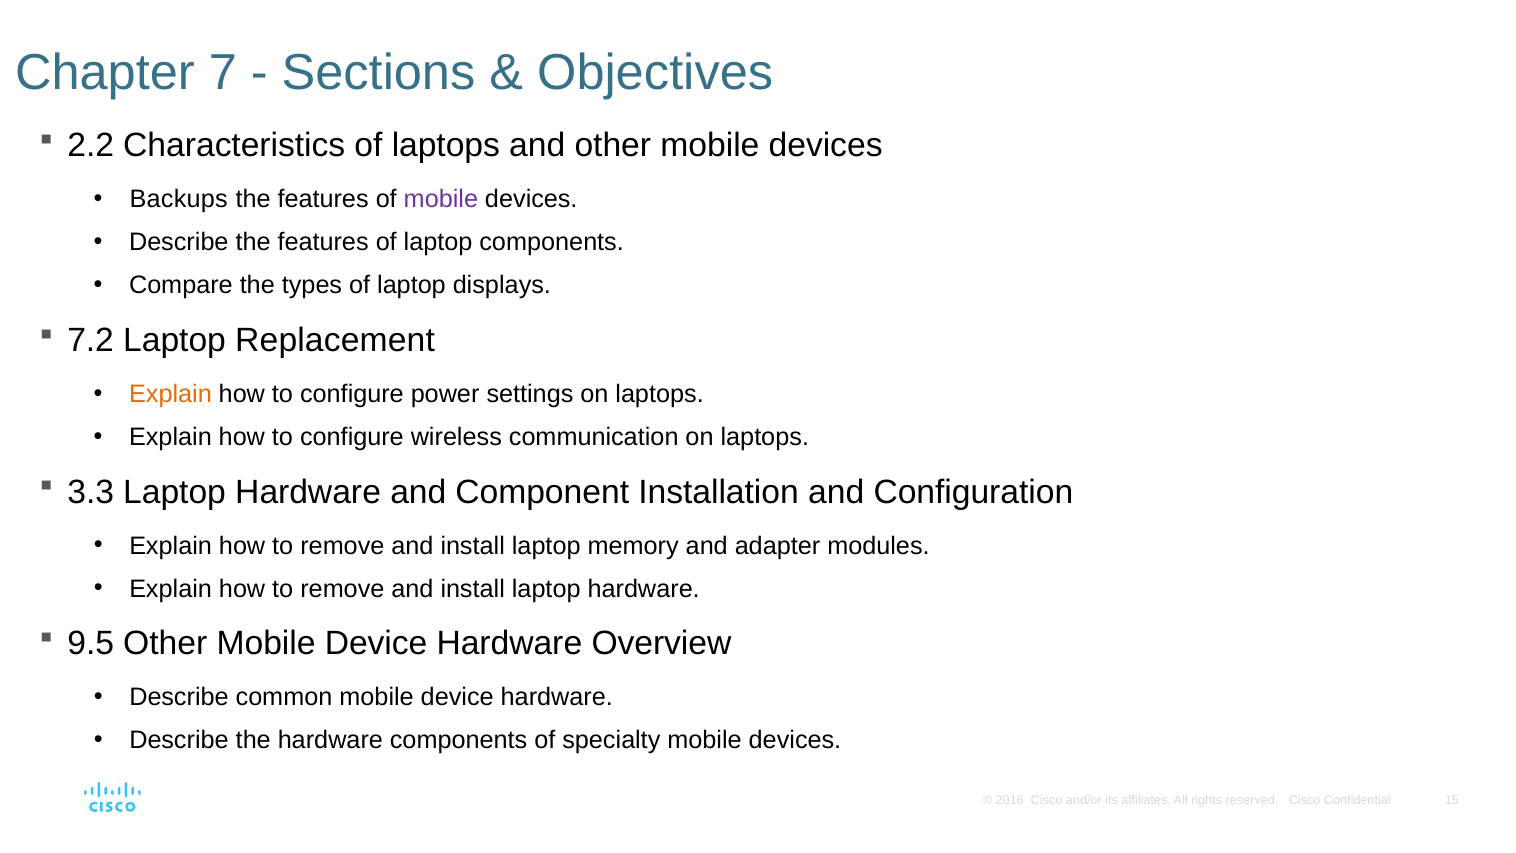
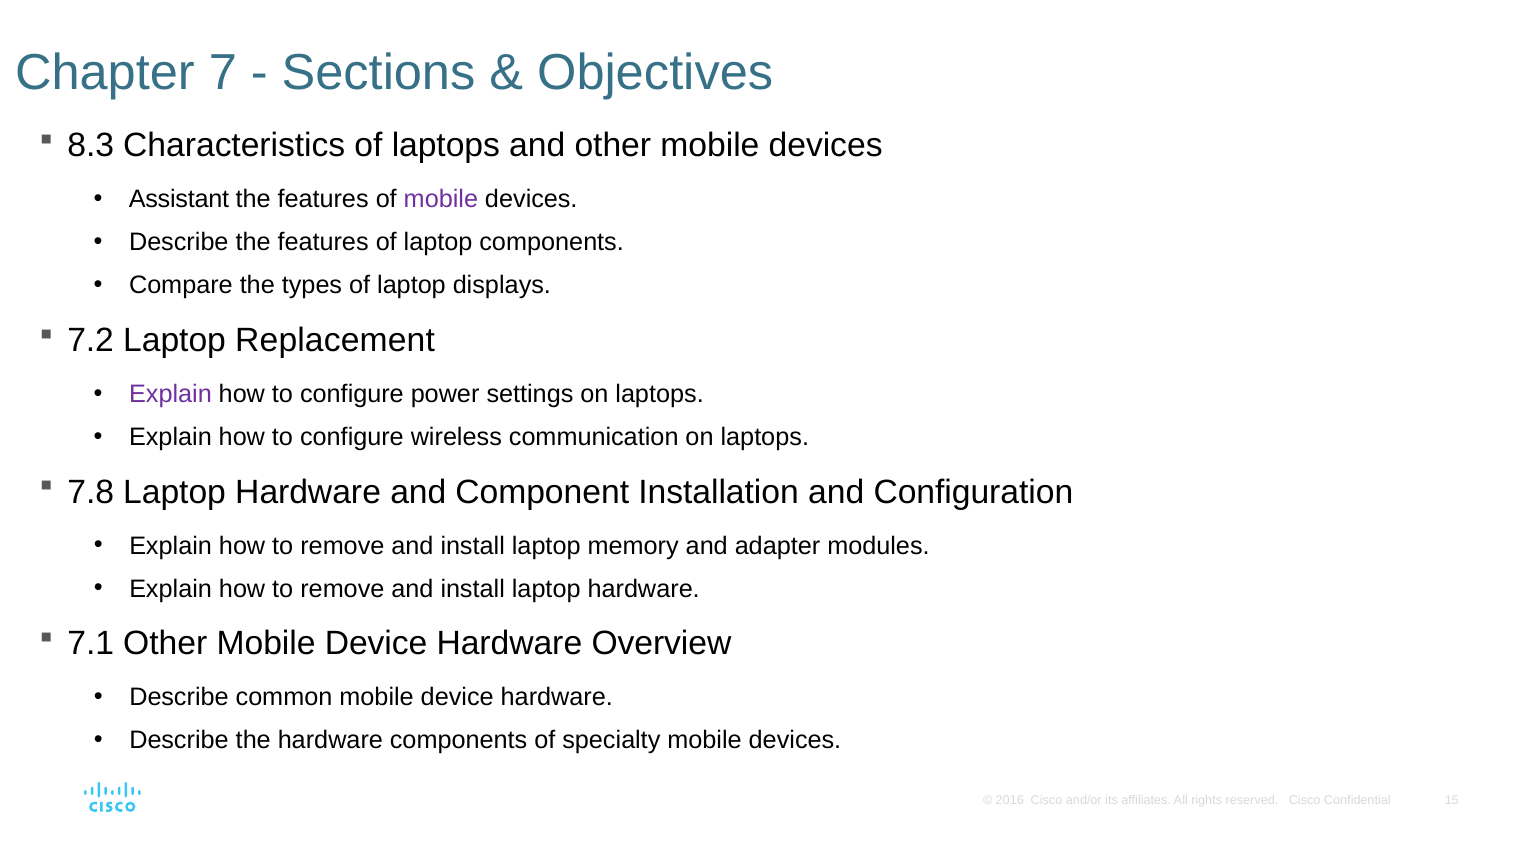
2.2: 2.2 -> 8.3 (91, 146)
Backups: Backups -> Assistant (179, 199)
Explain colour: orange -> purple (170, 394)
3.3: 3.3 -> 7.8 (91, 492)
9.5: 9.5 -> 7.1 (91, 644)
